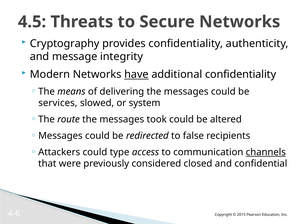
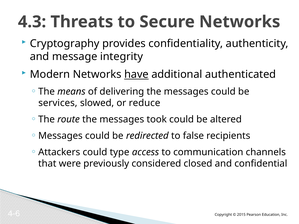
4.5: 4.5 -> 4.3 (32, 22)
additional confidentiality: confidentiality -> authenticated (241, 74)
system: system -> reduce (145, 103)
channels underline: present -> none (266, 152)
